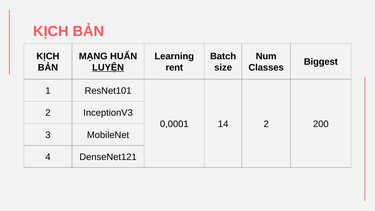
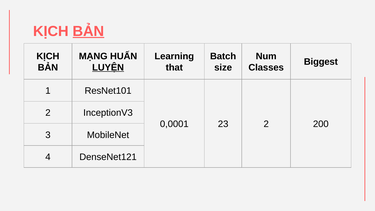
BẢN underline: none -> present (88, 31)
rent: rent -> that (174, 67)
14: 14 -> 23 (223, 124)
